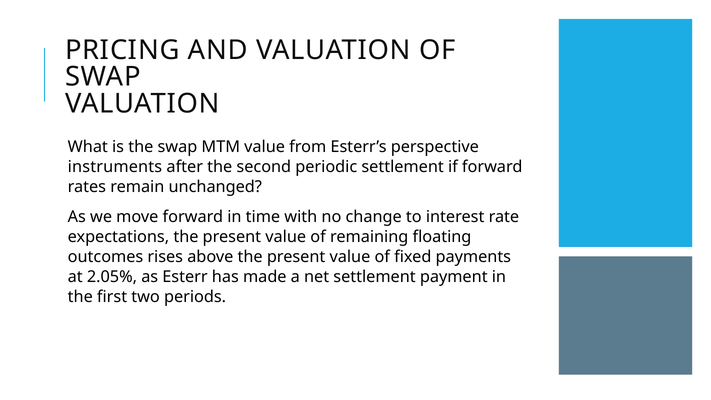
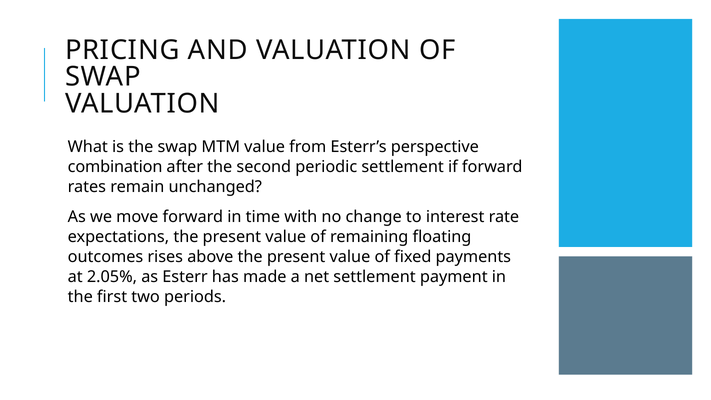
instruments: instruments -> combination (115, 167)
